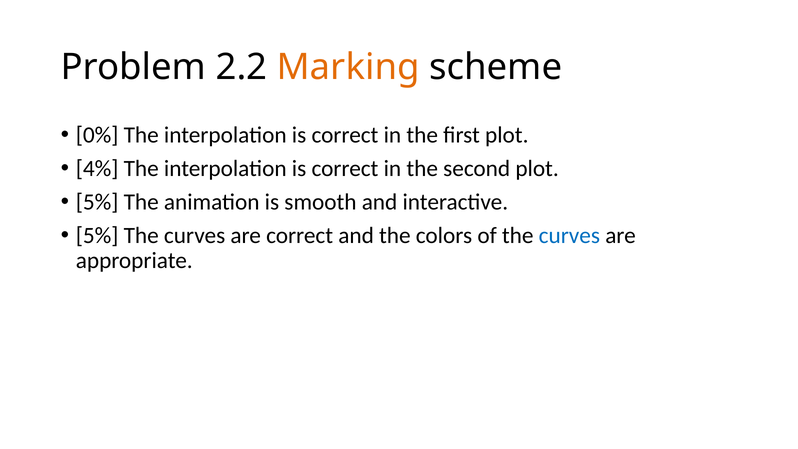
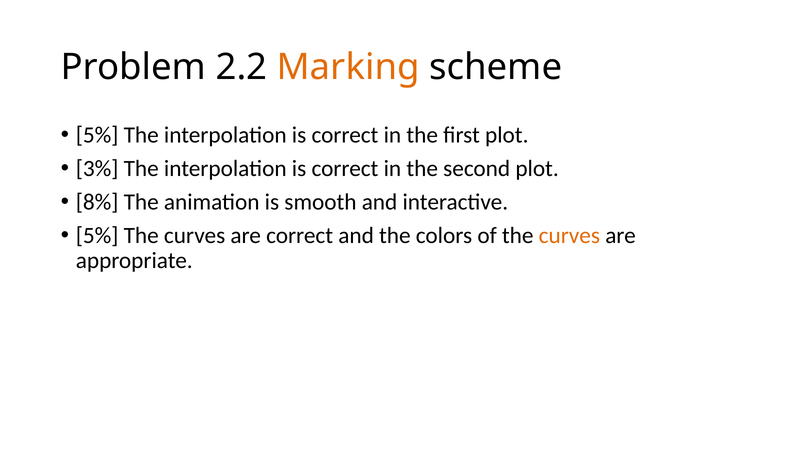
0%: 0% -> 5% (97, 135)
4%: 4% -> 3% (97, 168)
5%: 5% -> 8% (97, 202)
curves colour: blue -> orange (569, 235)
